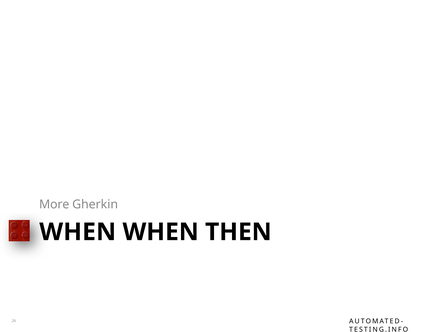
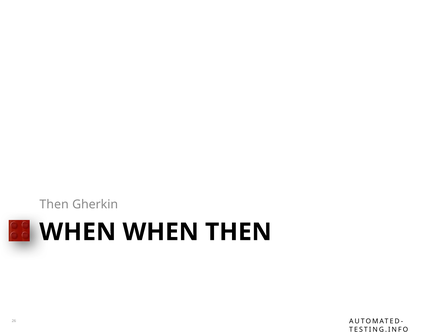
More: More -> Then (54, 204)
